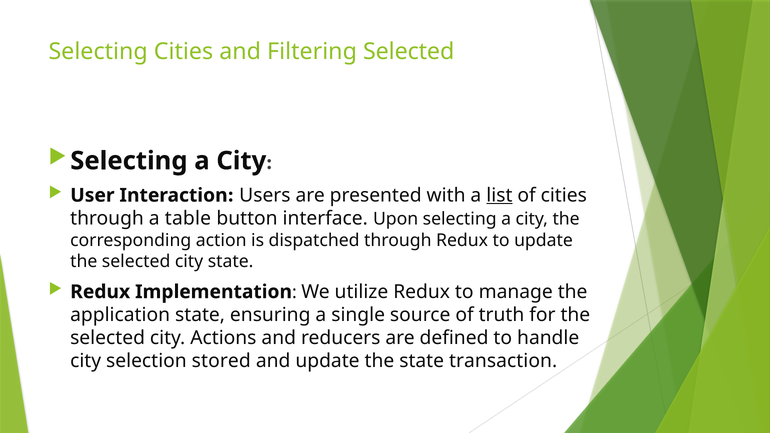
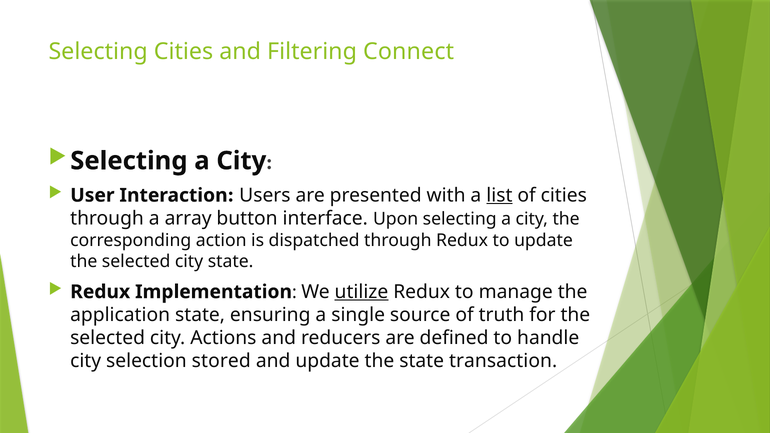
Filtering Selected: Selected -> Connect (409, 52)
table: table -> array (188, 218)
utilize underline: none -> present (361, 292)
